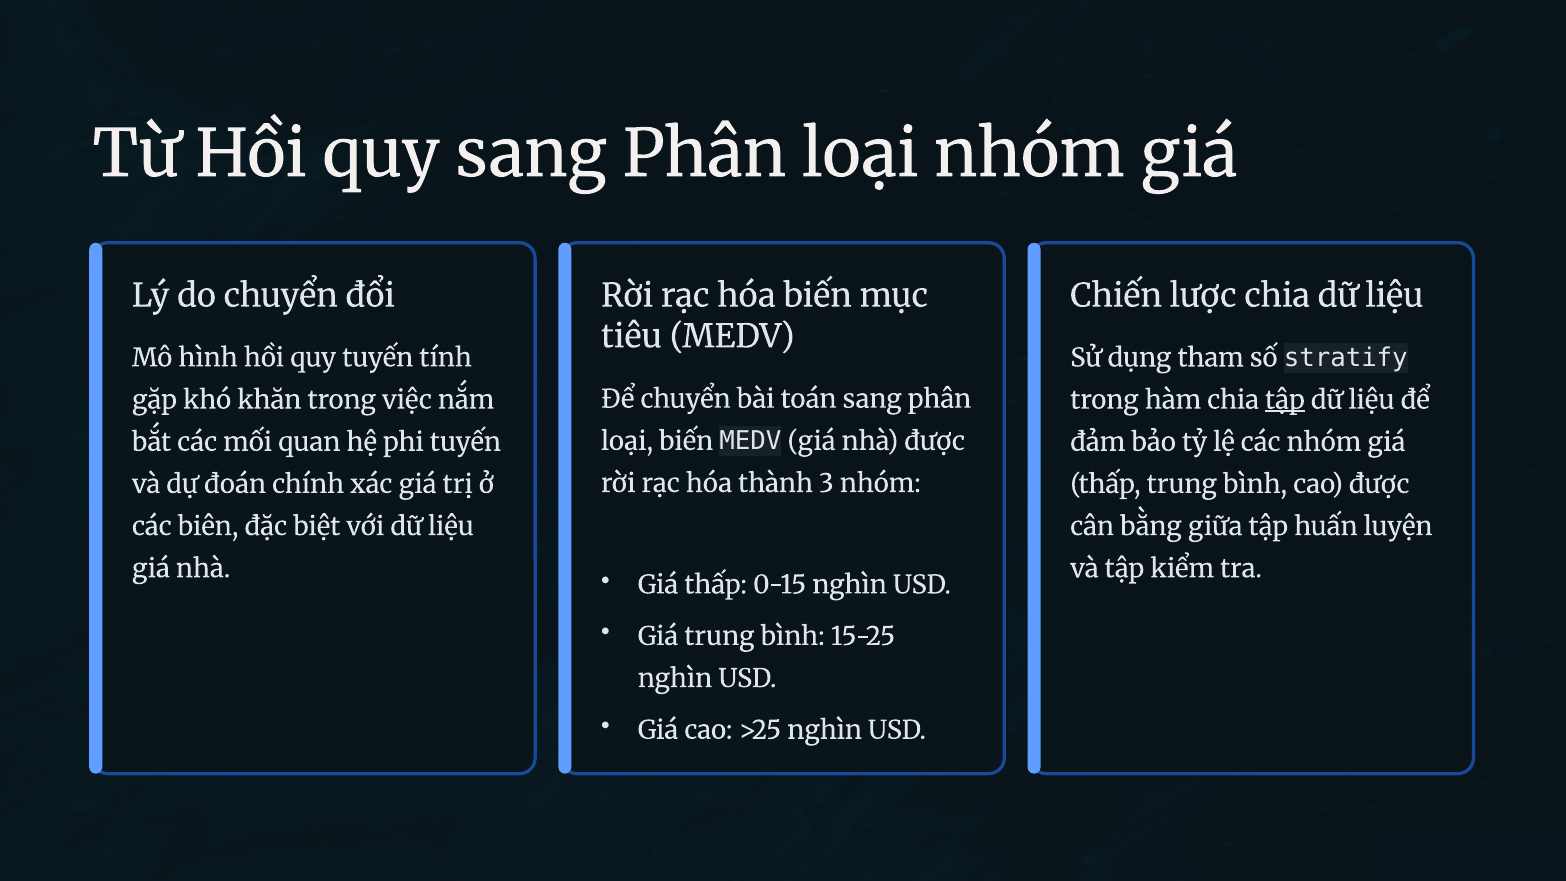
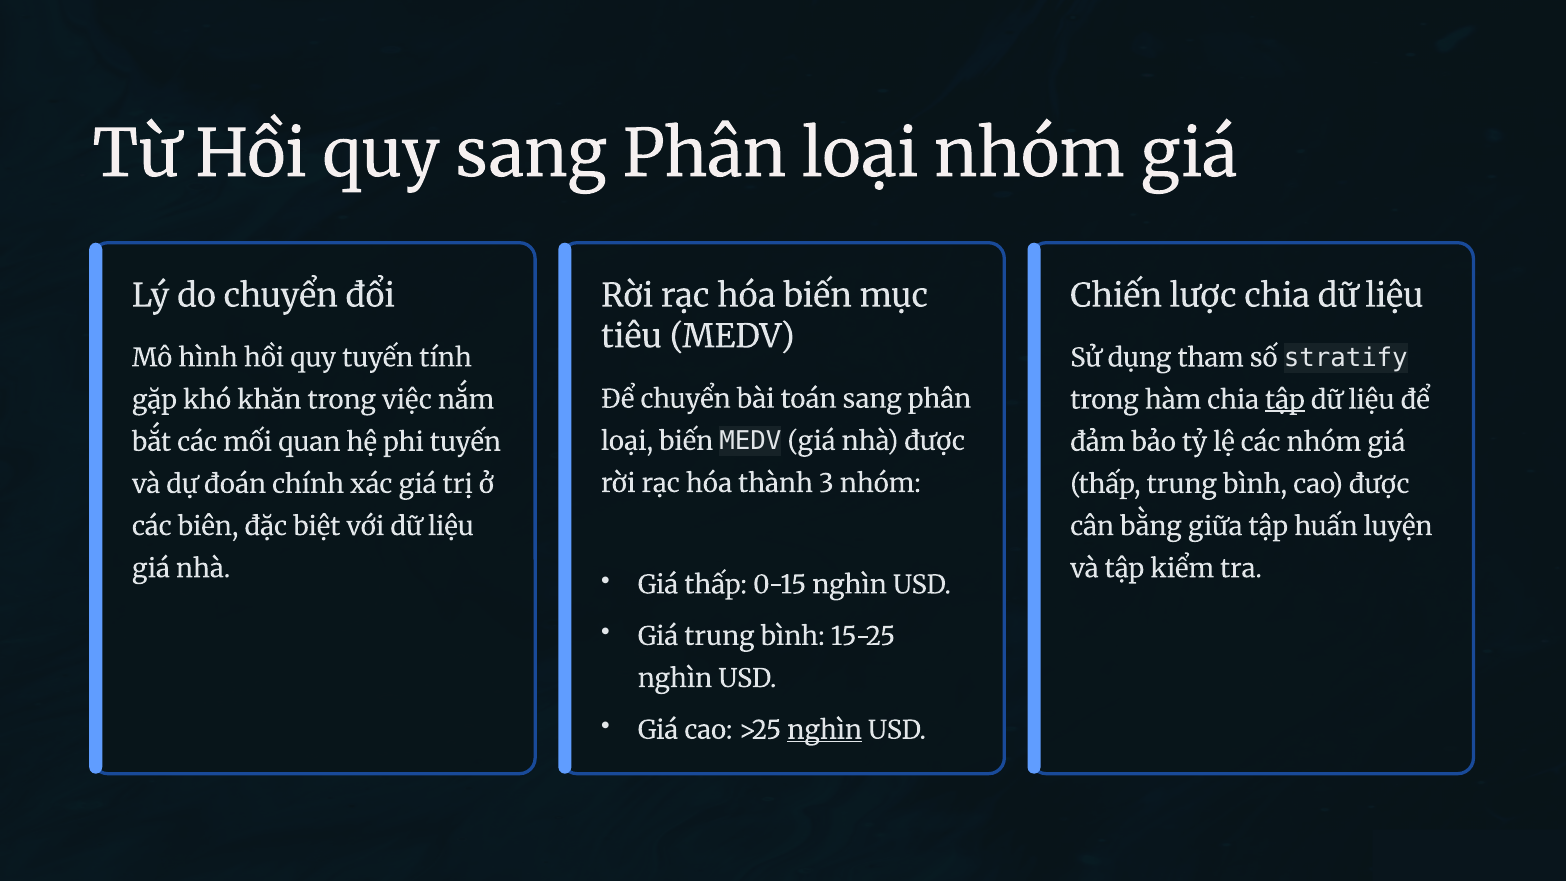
nghìn underline: none -> present (825, 730)
